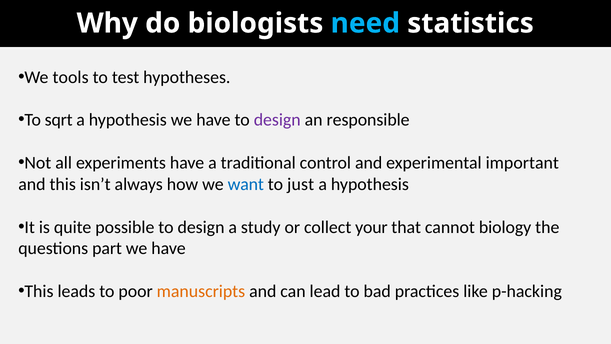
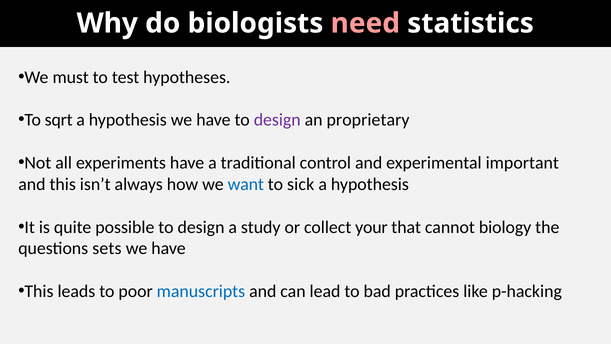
need colour: light blue -> pink (365, 23)
tools: tools -> must (71, 77)
responsible: responsible -> proprietary (368, 120)
just: just -> sick (301, 184)
part: part -> sets (107, 248)
manuscripts colour: orange -> blue (201, 291)
